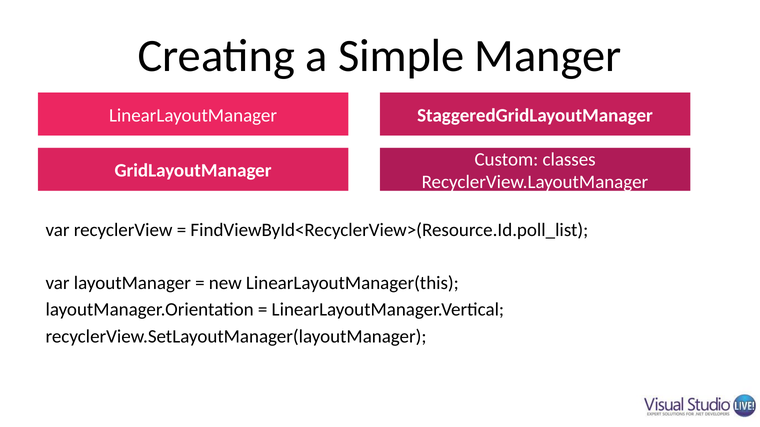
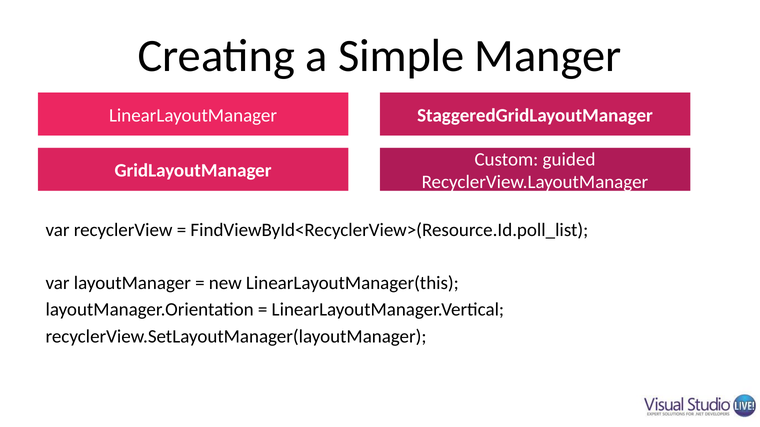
classes: classes -> guided (569, 159)
